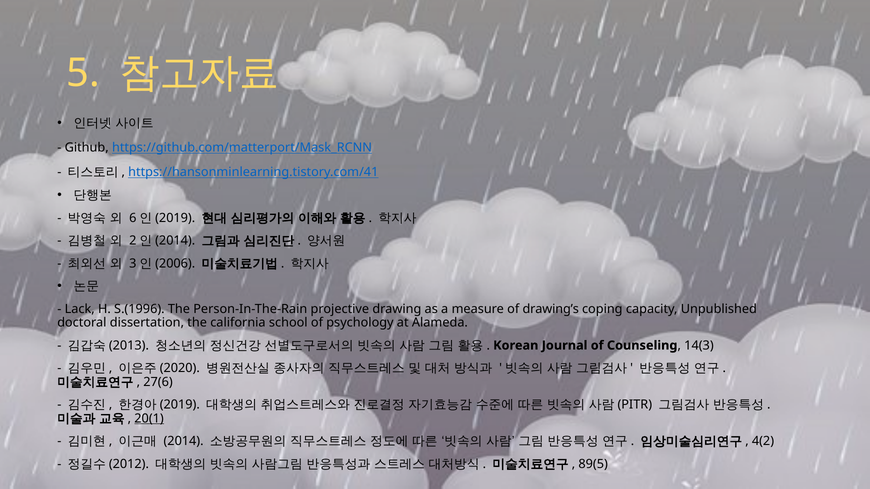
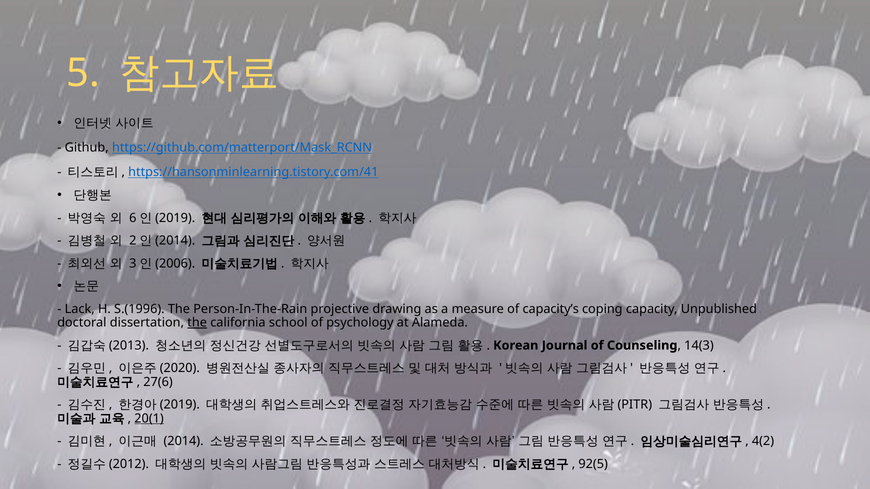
drawing’s: drawing’s -> capacity’s (551, 309)
the underline: none -> present (197, 323)
89(5: 89(5 -> 92(5 (593, 464)
